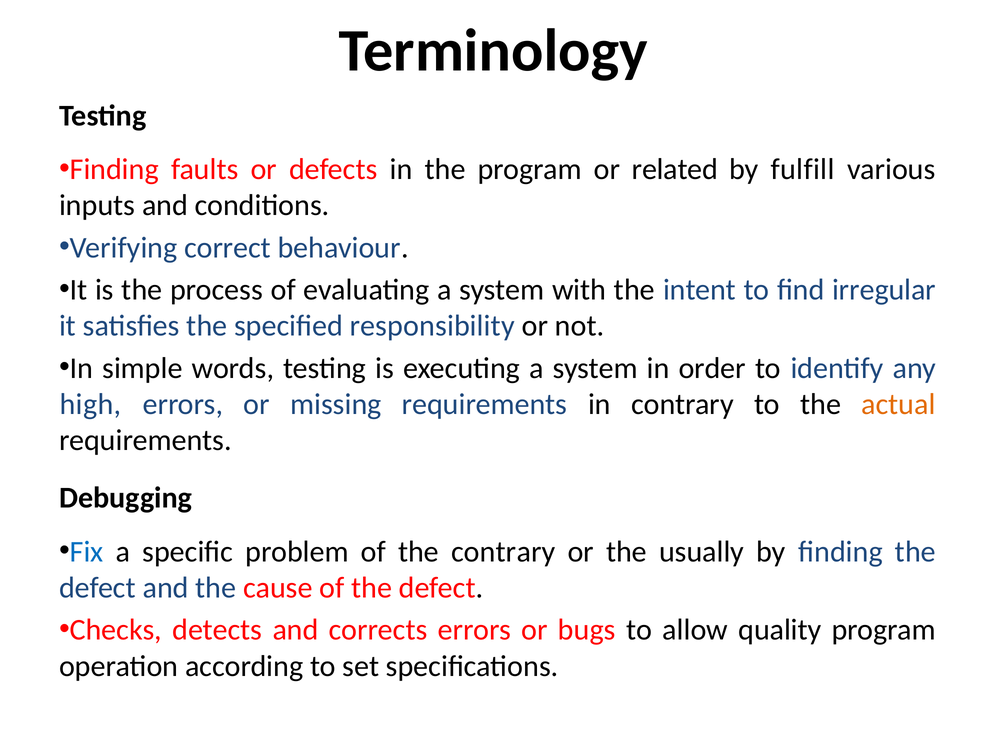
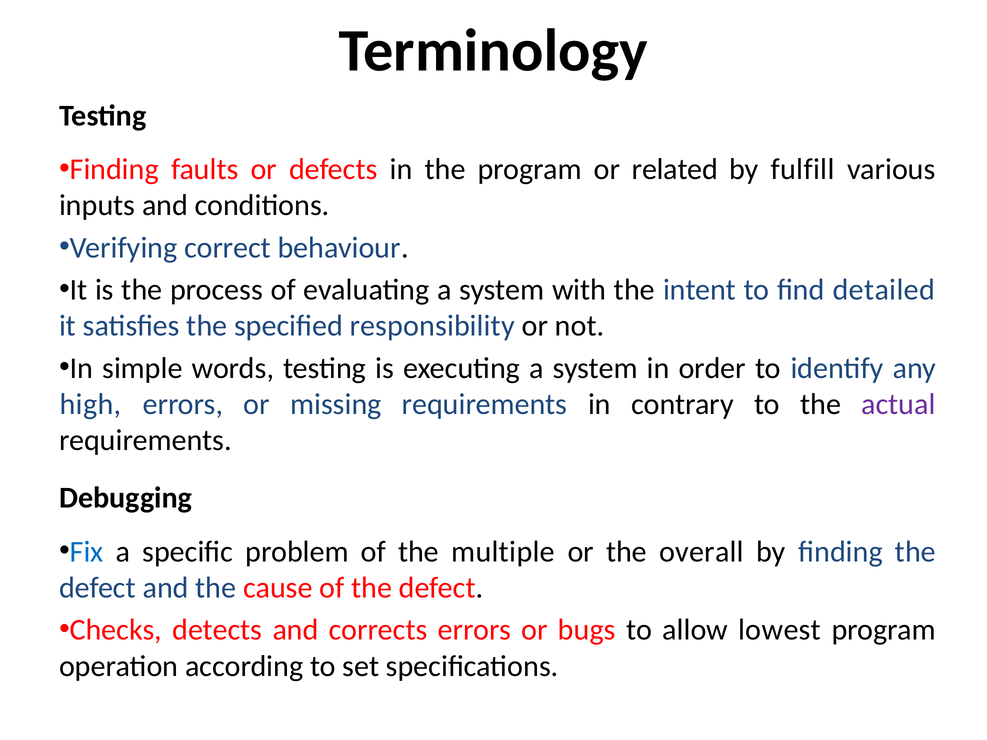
irregular: irregular -> detailed (884, 290)
actual colour: orange -> purple (898, 404)
the contrary: contrary -> multiple (503, 552)
usually: usually -> overall (701, 552)
quality: quality -> lowest (780, 630)
